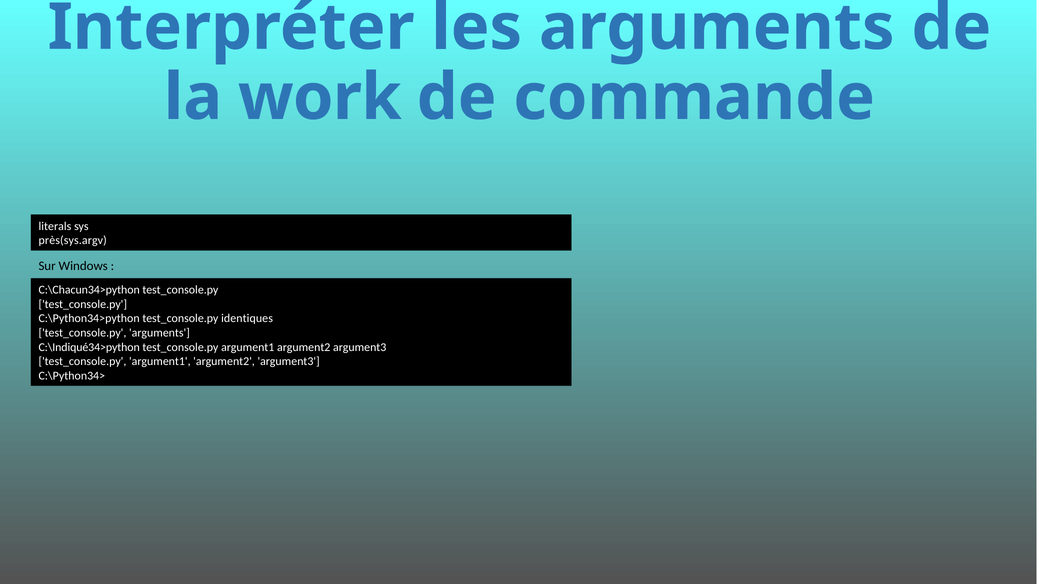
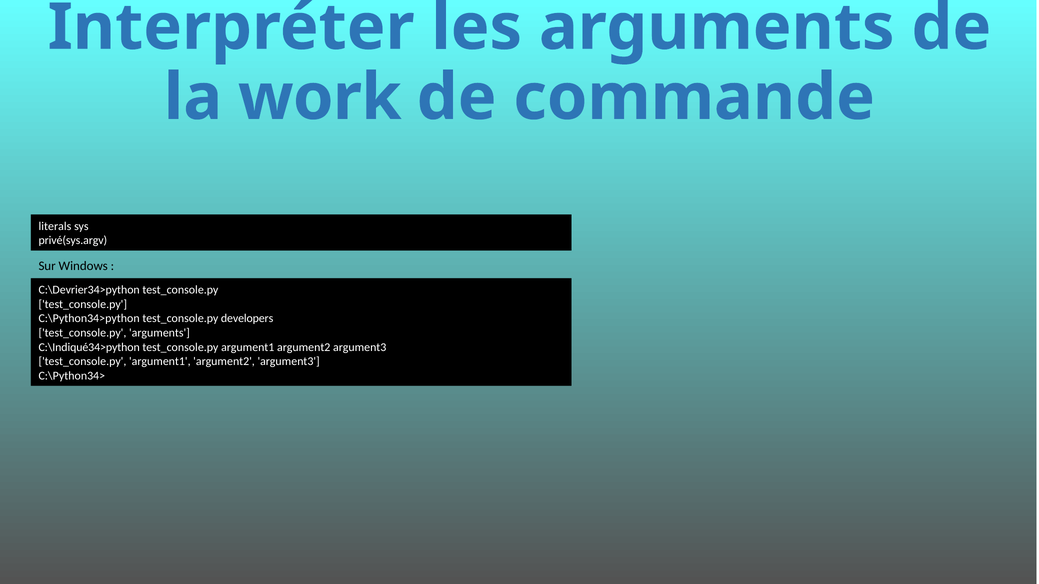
près(sys.argv: près(sys.argv -> privé(sys.argv (73, 241)
C:\Chacun34>python: C:\Chacun34>python -> C:\Devrier34>python (89, 290)
identiques: identiques -> developers (247, 319)
